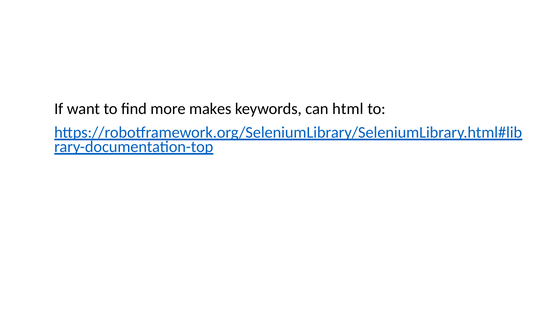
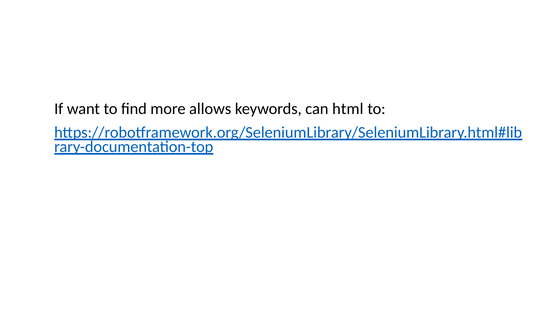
makes: makes -> allows (210, 109)
